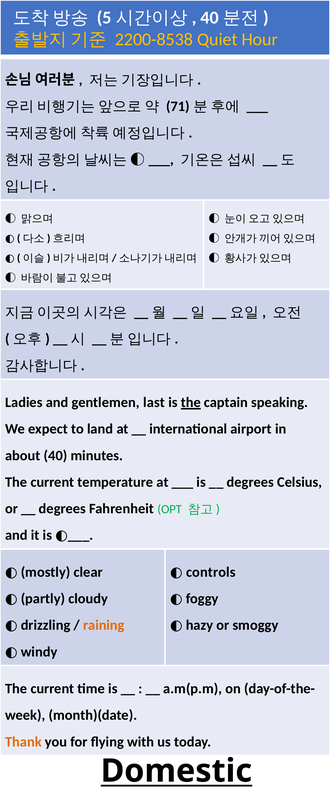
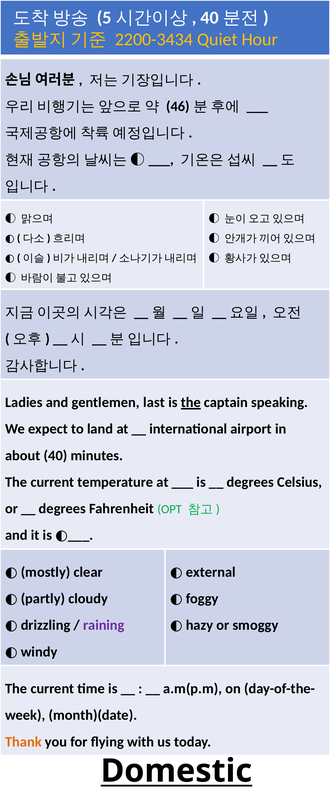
2200-8538: 2200-8538 -> 2200-3434 (154, 39)
71: 71 -> 46 (178, 106)
controls: controls -> external (211, 571)
raining colour: orange -> purple (104, 624)
